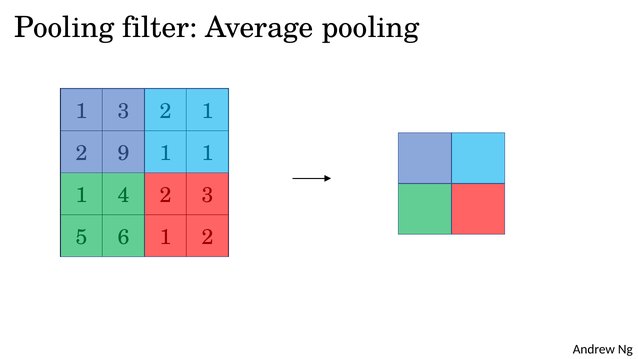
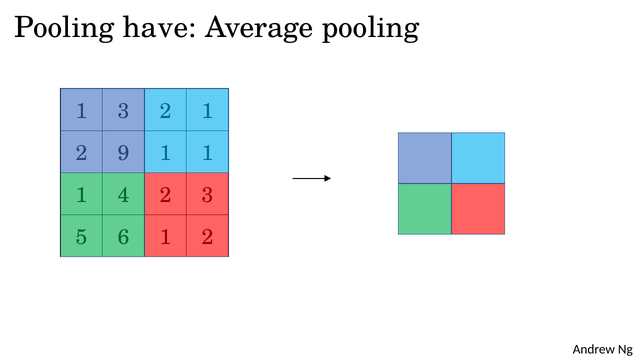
filter: filter -> have (160, 28)
